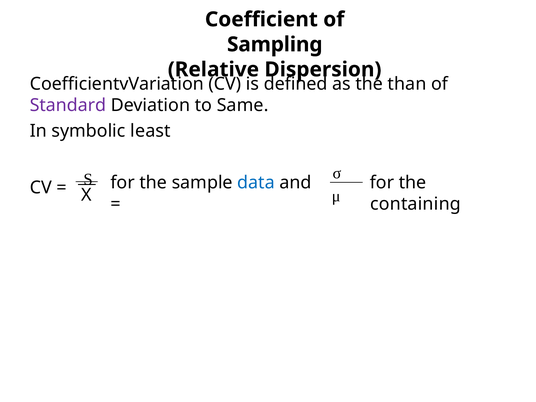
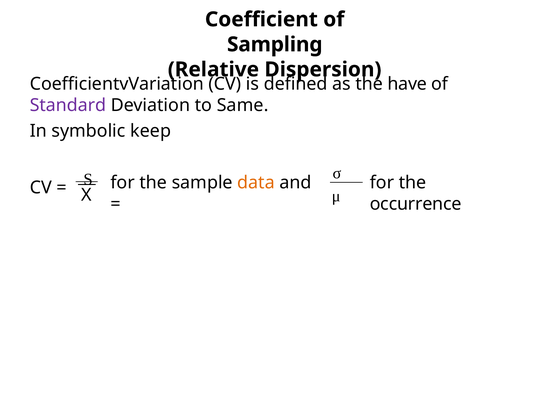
than: than -> have (407, 84)
least: least -> keep (151, 131)
data colour: blue -> orange (256, 183)
containing: containing -> occurrence (416, 204)
